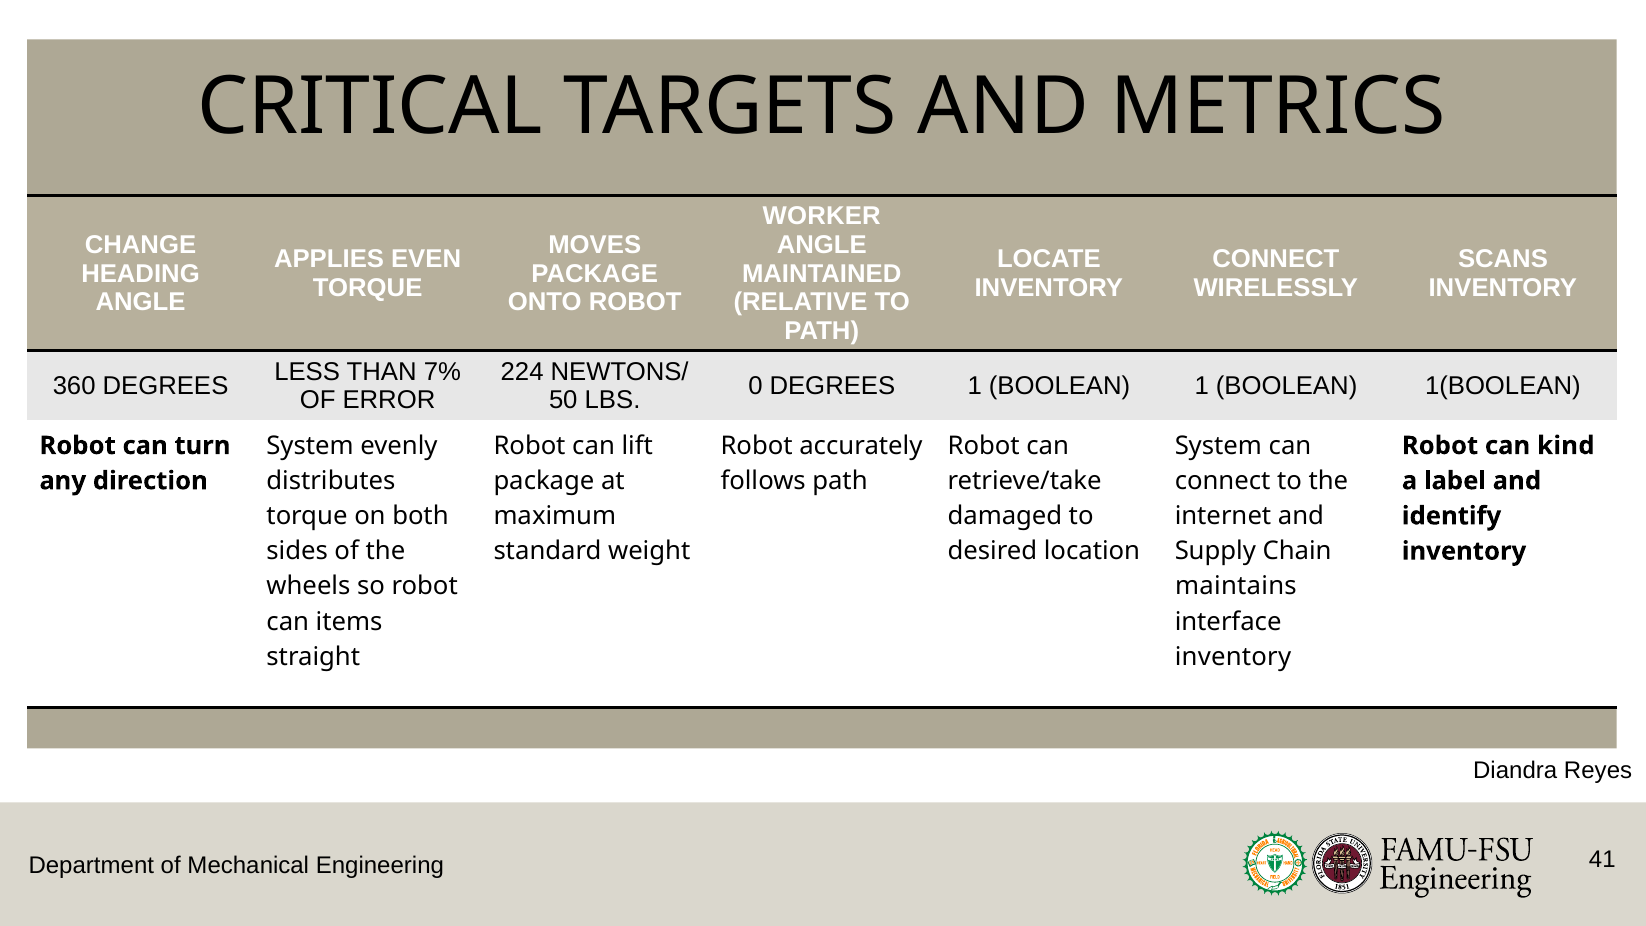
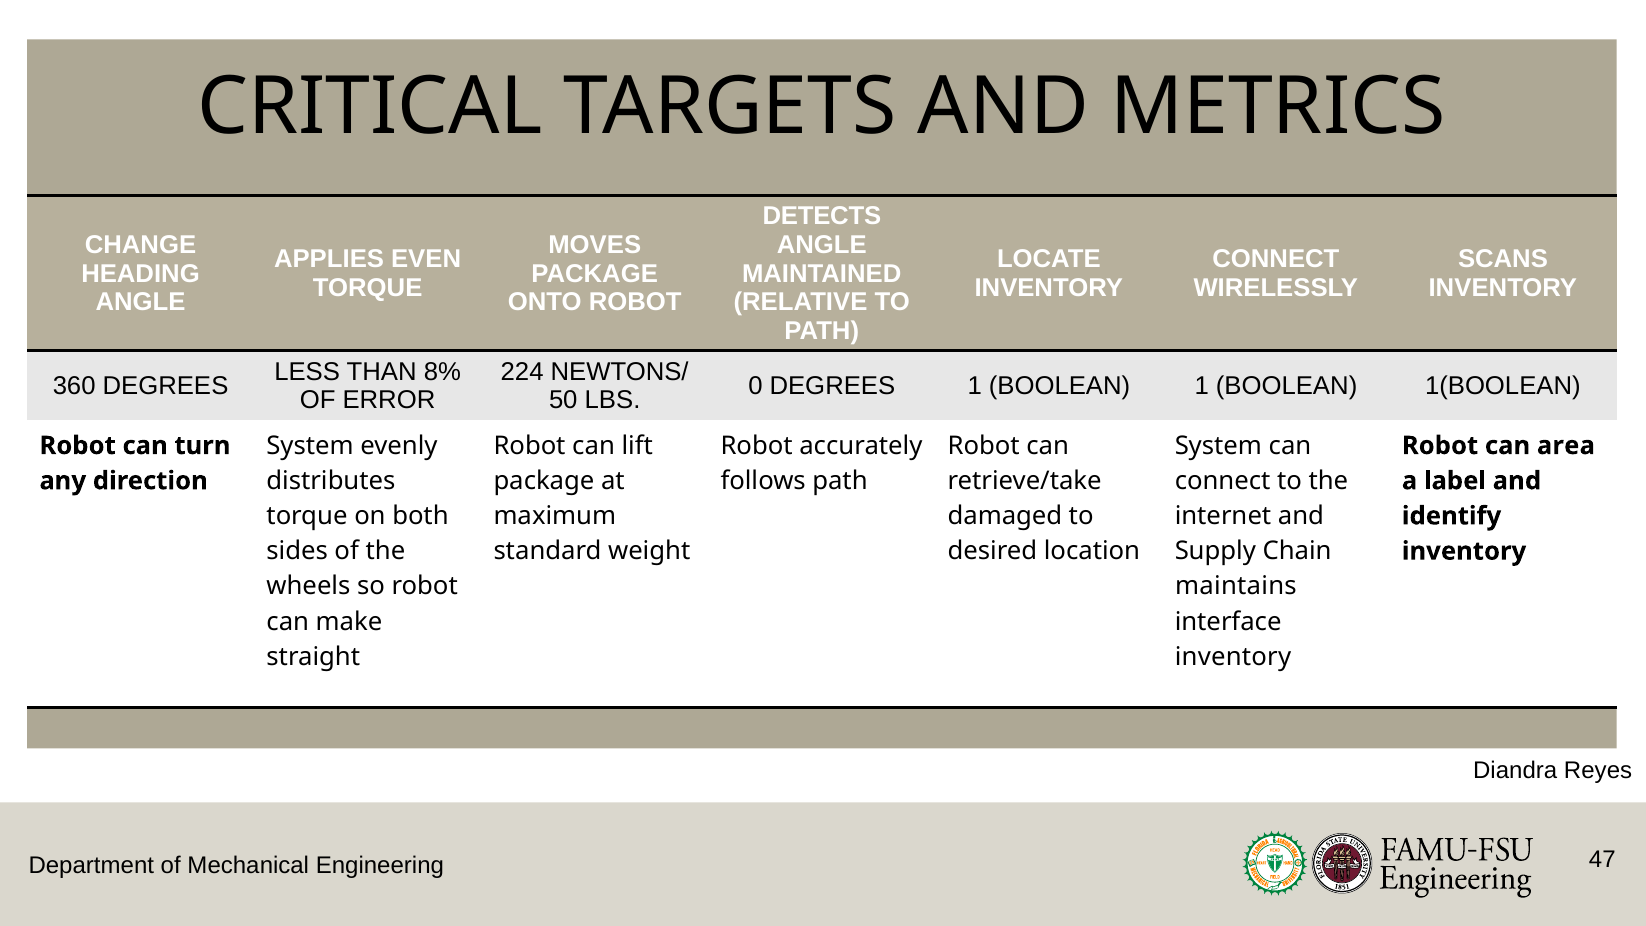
WORKER: WORKER -> DETECTS (822, 216)
7%: 7% -> 8% (442, 372)
kind: kind -> area (1566, 446)
items: items -> make (349, 621)
41: 41 -> 47 (1602, 860)
